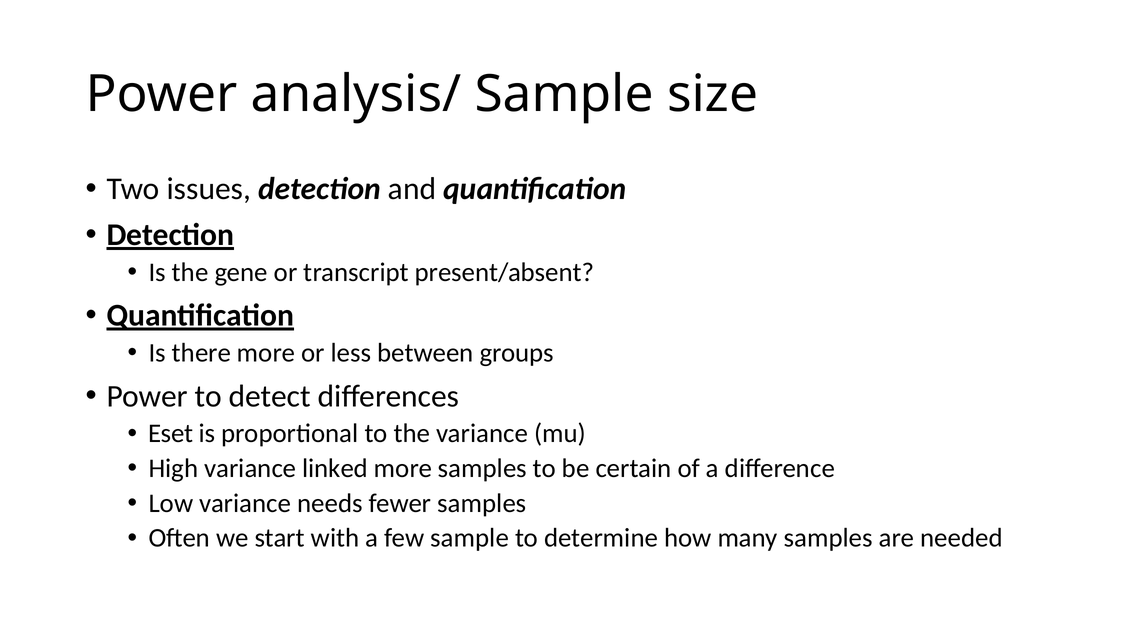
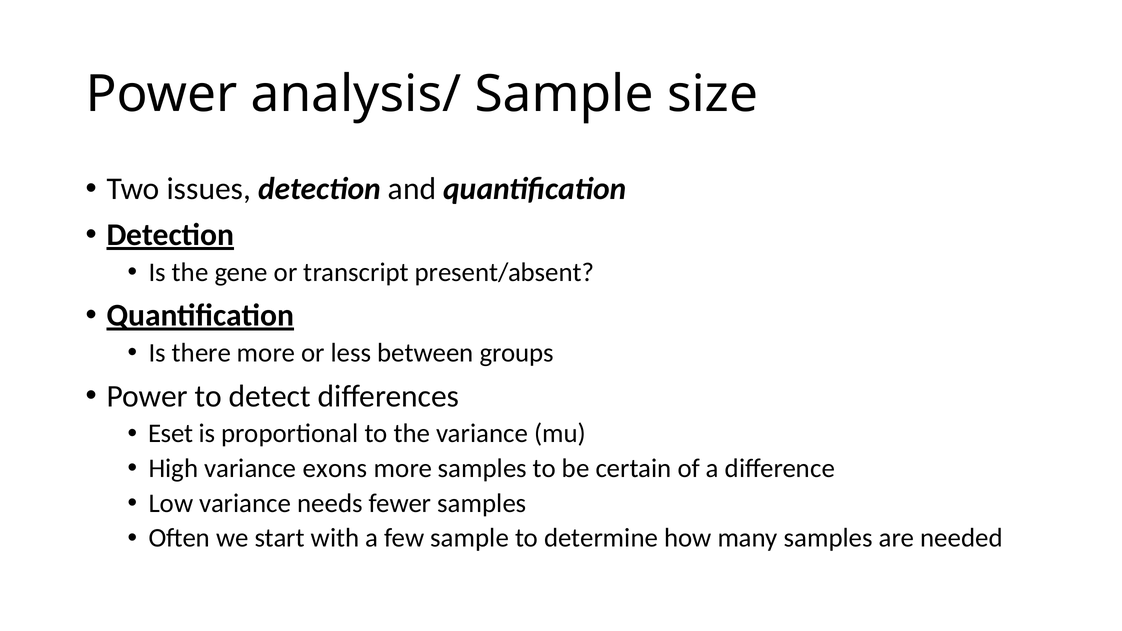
linked: linked -> exons (335, 469)
